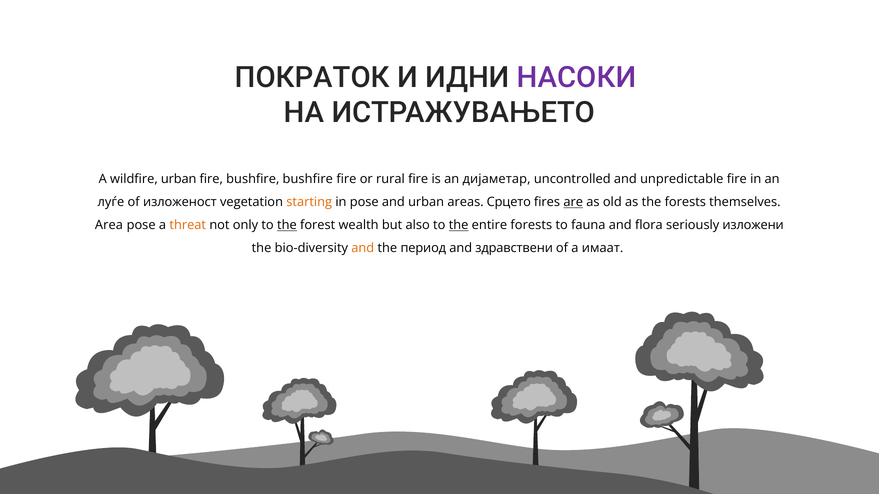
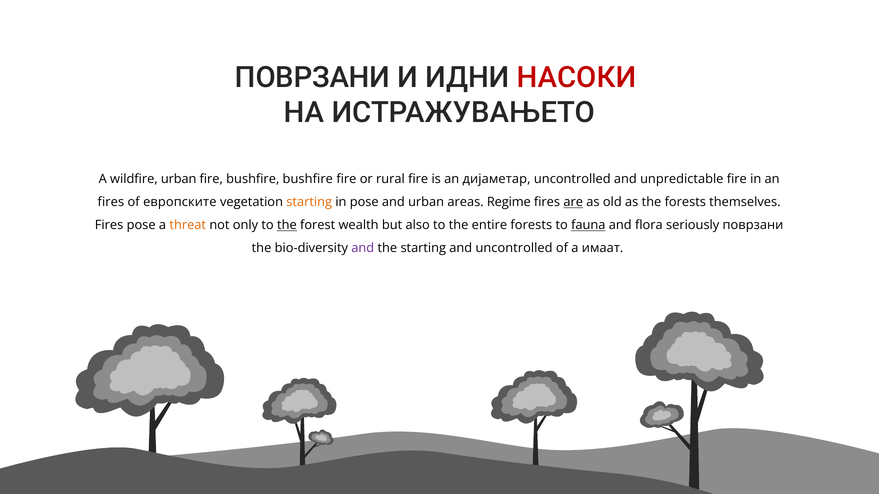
ПОКРАТОК: ПОКРАТОК -> ПОВРЗАНИ (312, 78)
НАСОКИ colour: purple -> red (577, 78)
луѓе: луѓе -> fires (111, 202)
изложеност: изложеност -> европските (180, 202)
Срцето: Срцето -> Regime (509, 202)
Area: Area -> Fires (109, 225)
the underline: present -> none (459, 225)
fauna underline: none -> present (588, 225)
seriously изложени: изложени -> поврзани (753, 225)
and colour: orange -> purple (363, 248)
the период: период -> starting (423, 248)
and здравствени: здравствени -> uncontrolled (514, 248)
